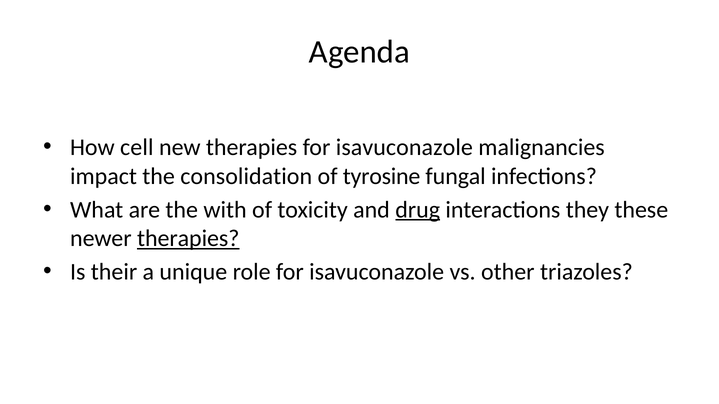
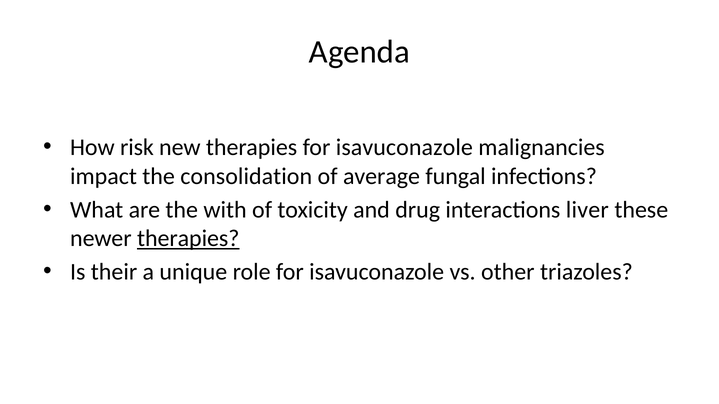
cell: cell -> risk (137, 148)
tyrosine: tyrosine -> average (382, 176)
drug underline: present -> none (418, 210)
they: they -> liver (587, 210)
